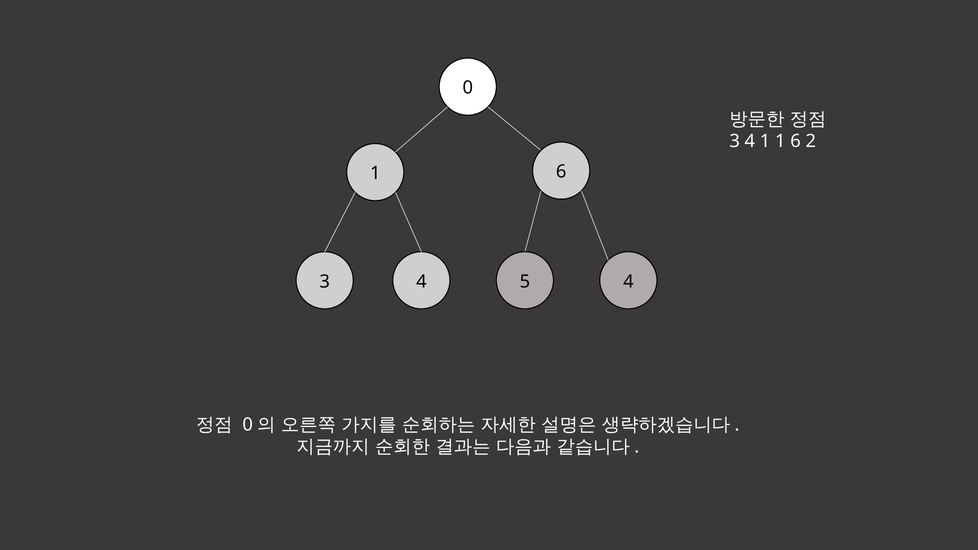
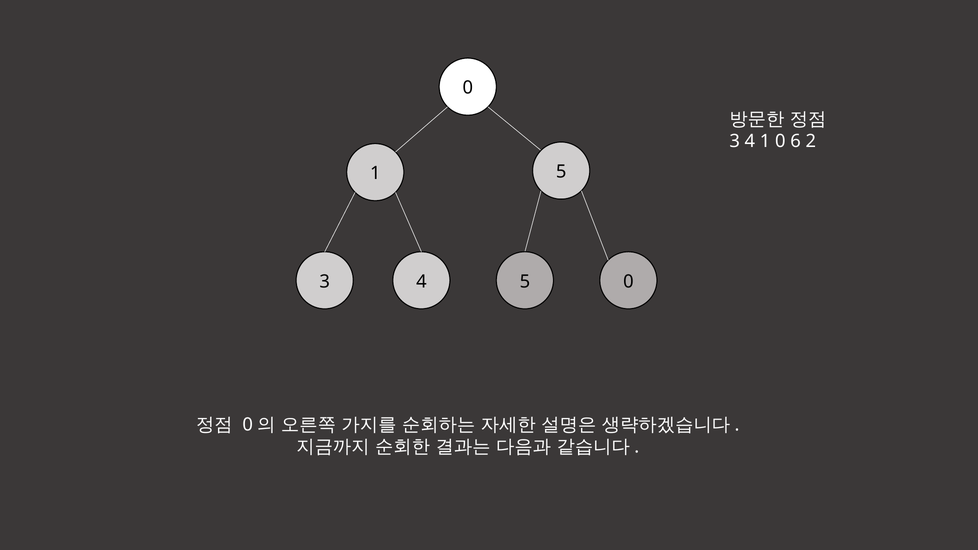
1 1: 1 -> 0 (780, 141)
6: 6 -> 5 (561, 172)
4 4: 4 -> 0 (628, 282)
